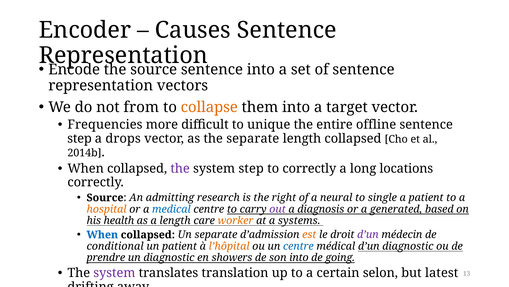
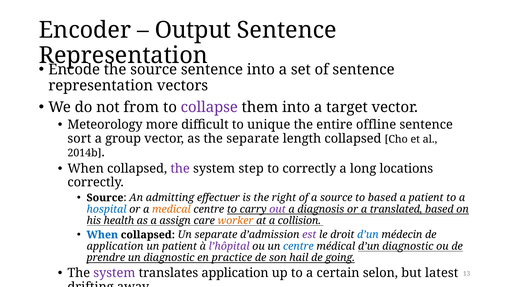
Causes: Causes -> Output (193, 30)
collapse colour: orange -> purple (209, 107)
Frequencies: Frequencies -> Meteorology (105, 124)
step: step -> sort (79, 138)
drops: drops -> group (123, 138)
research: research -> effectuer (218, 197)
a neural: neural -> source (336, 197)
to single: single -> based (382, 197)
hospital colour: orange -> blue (107, 209)
medical colour: blue -> orange (171, 209)
generated: generated -> translated (396, 209)
a length: length -> assign (175, 220)
systems: systems -> collision (299, 220)
est colour: orange -> purple (309, 234)
d’un colour: purple -> blue (368, 234)
conditional: conditional -> application (115, 246)
l’hôpital colour: orange -> purple (229, 246)
showers: showers -> practice (232, 257)
son into: into -> hail (299, 257)
translates translation: translation -> application (235, 272)
